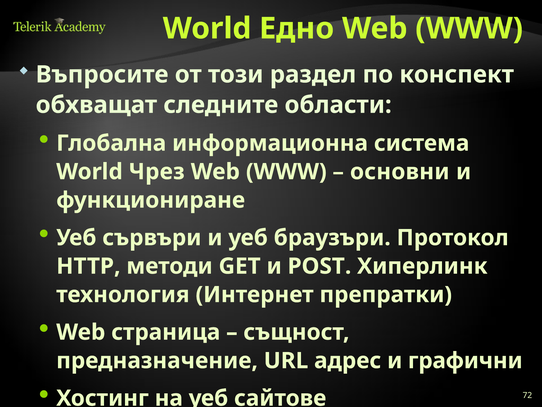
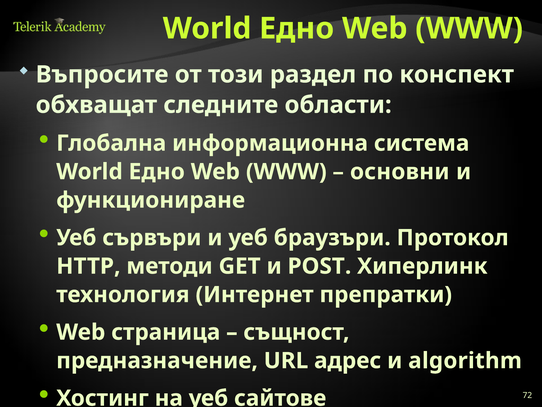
Чрез: Чрез -> Едно (157, 172)
графични: графични -> algorithm (465, 360)
